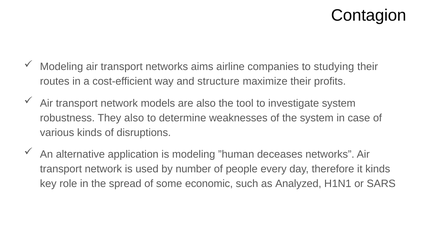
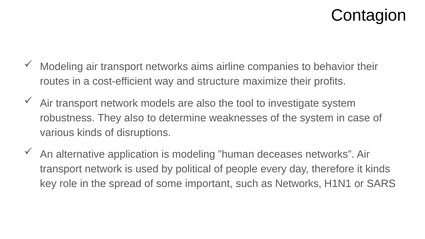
studying: studying -> behavior (334, 67)
number: number -> political (193, 169)
economic: economic -> important (209, 184)
as Analyzed: Analyzed -> Networks (298, 184)
